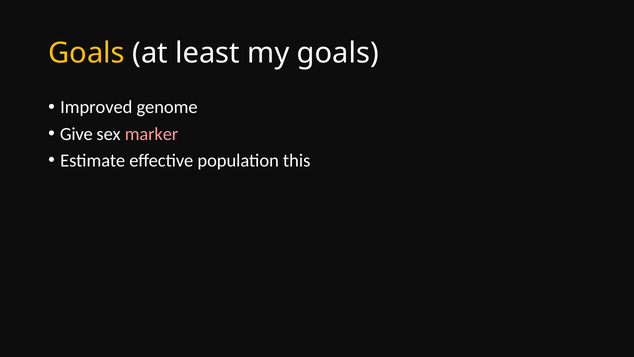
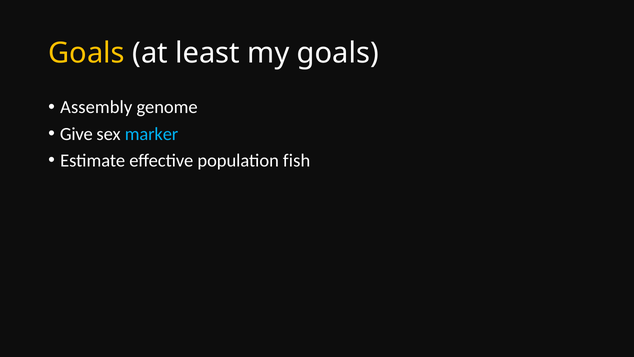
Improved: Improved -> Assembly (96, 107)
marker colour: pink -> light blue (152, 134)
this: this -> fish (297, 160)
